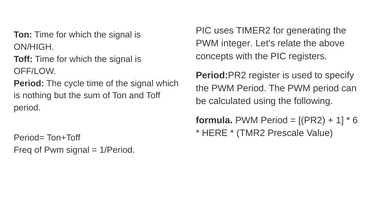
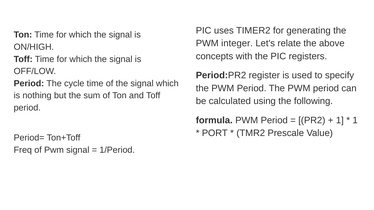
6: 6 -> 1 (355, 120)
HERE: HERE -> PORT (215, 133)
